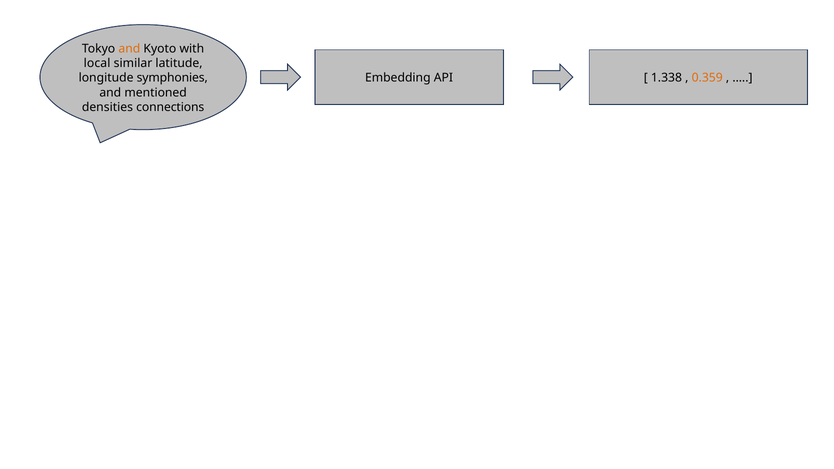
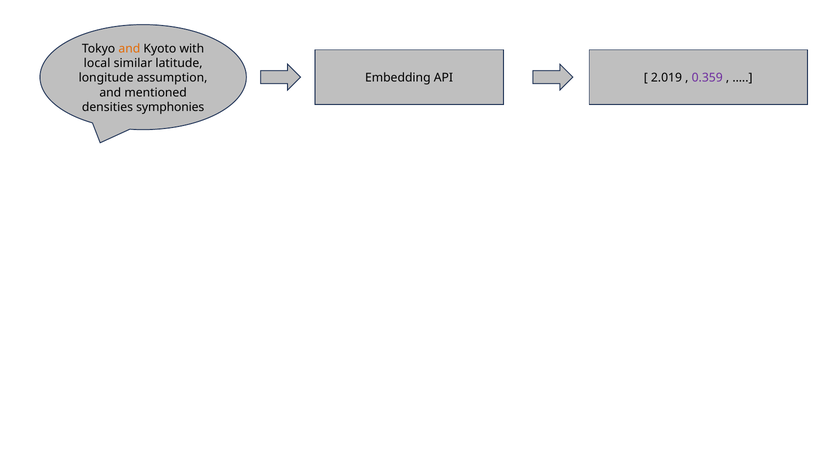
symphonies: symphonies -> assumption (172, 78)
1.338: 1.338 -> 2.019 (666, 78)
0.359 colour: orange -> purple (707, 78)
connections: connections -> symphonies (170, 107)
